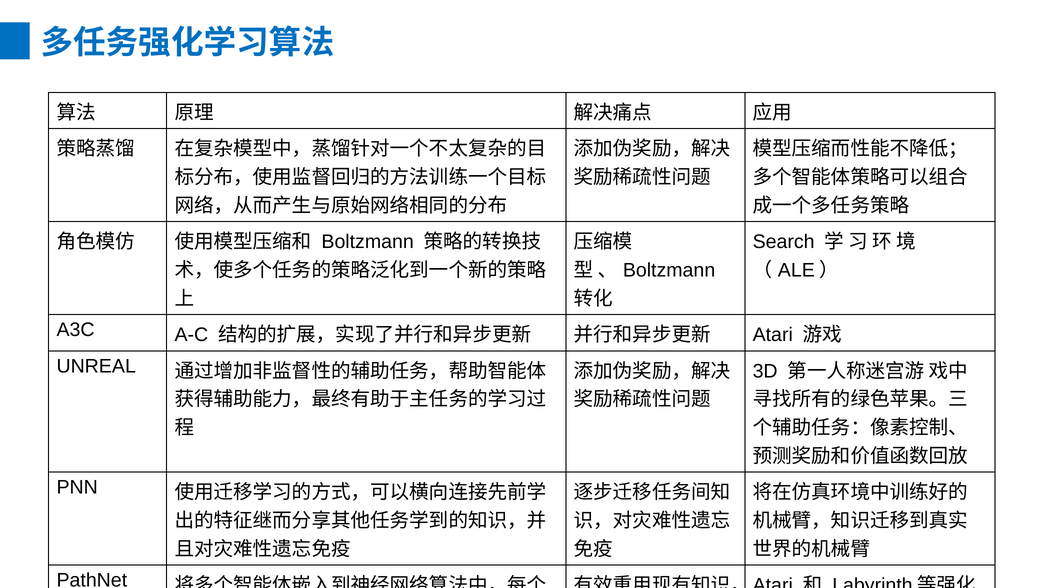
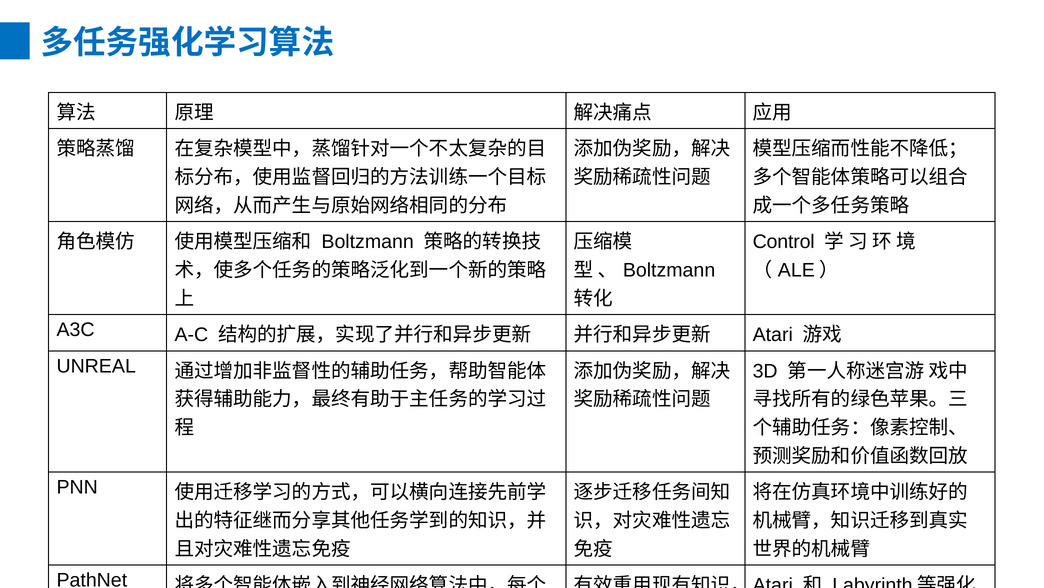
Search: Search -> Control (784, 242)
